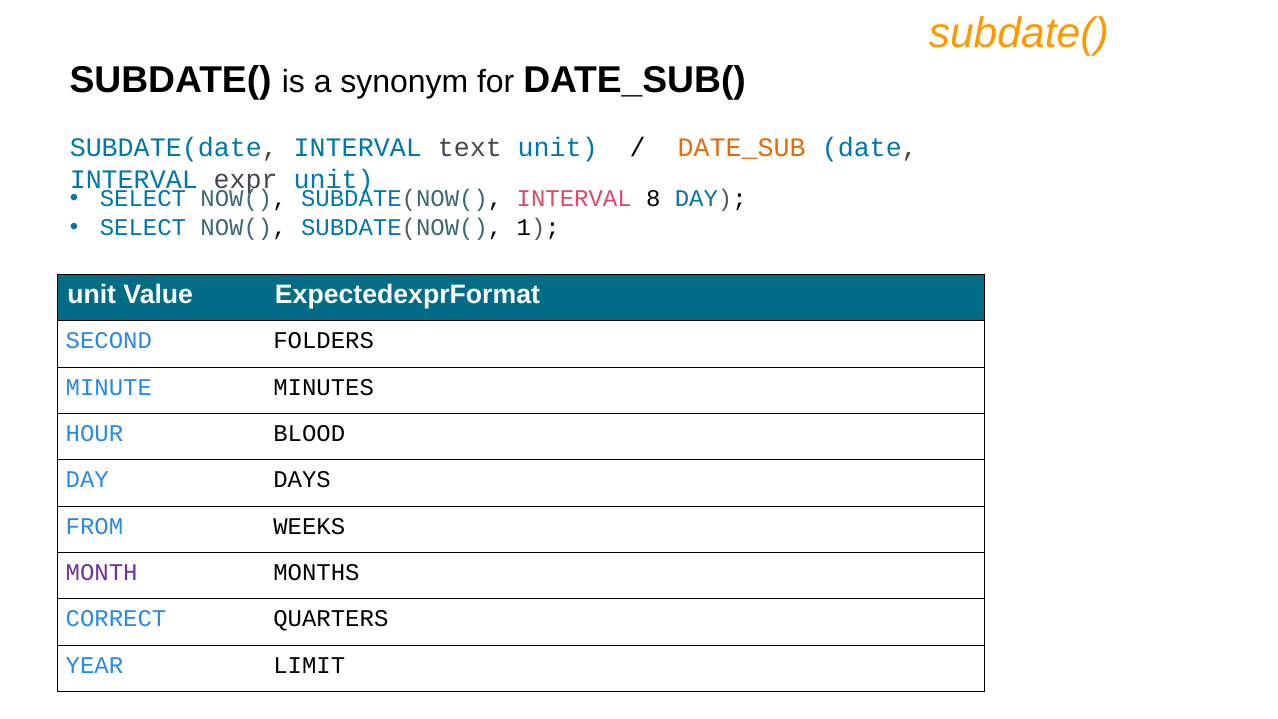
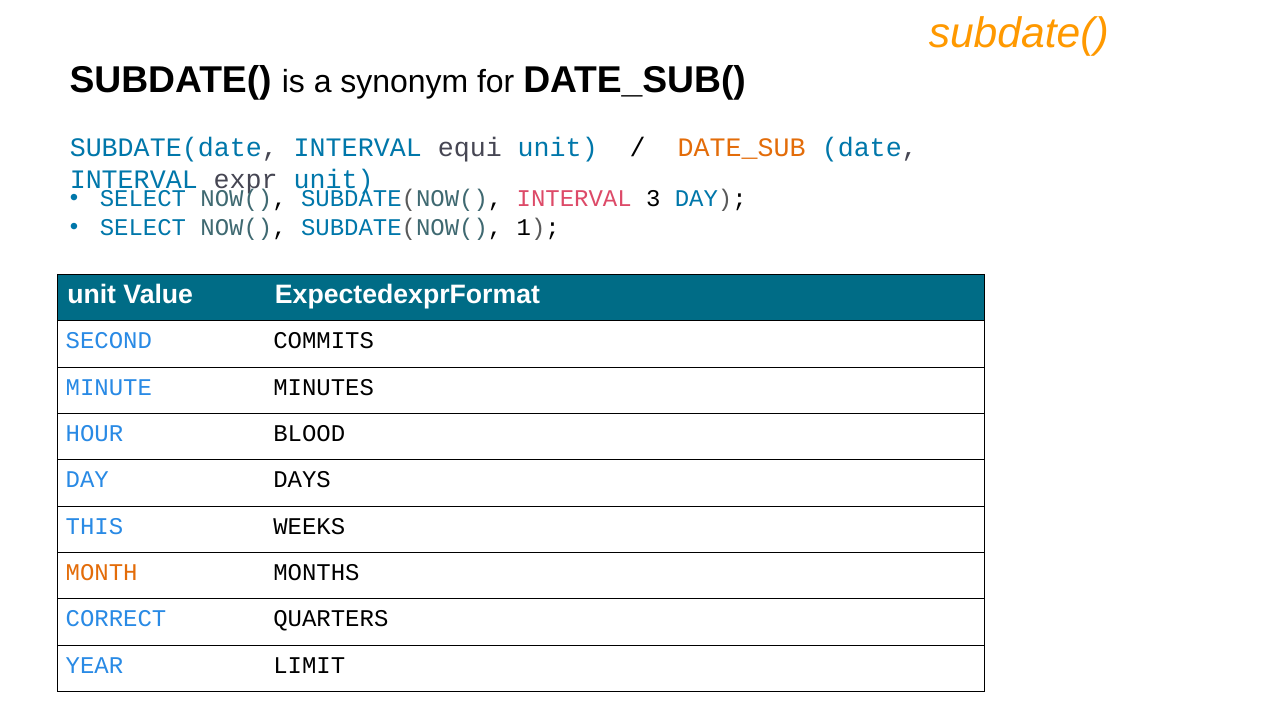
text: text -> equi (470, 148)
8: 8 -> 3 (653, 199)
FOLDERS: FOLDERS -> COMMITS (324, 341)
FROM: FROM -> THIS (94, 526)
MONTH colour: purple -> orange (102, 572)
